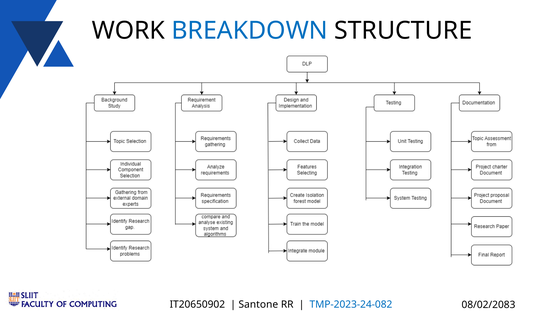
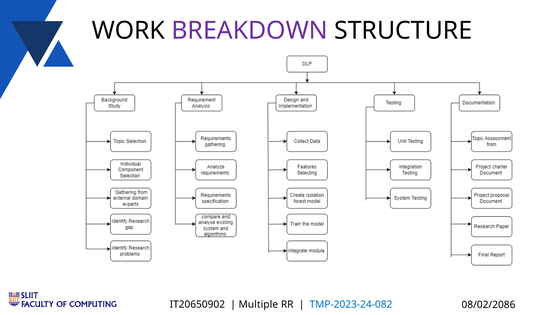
BREAKDOWN colour: blue -> purple (250, 30)
Santone: Santone -> Multiple (258, 304)
08/02/2083: 08/02/2083 -> 08/02/2086 (488, 305)
